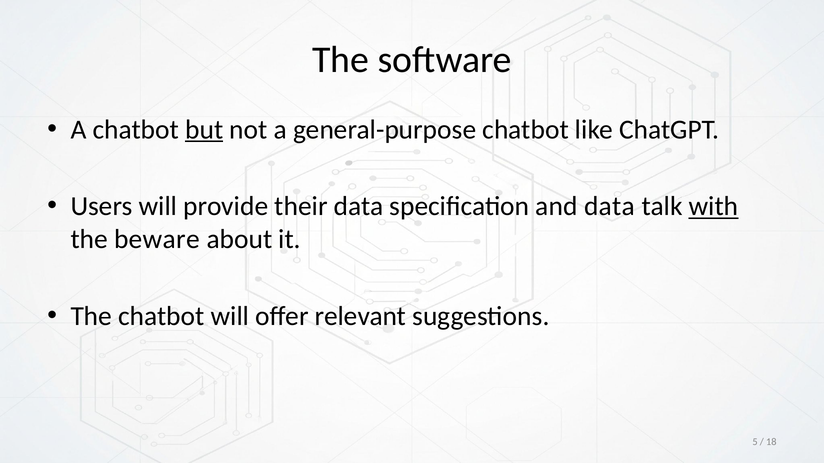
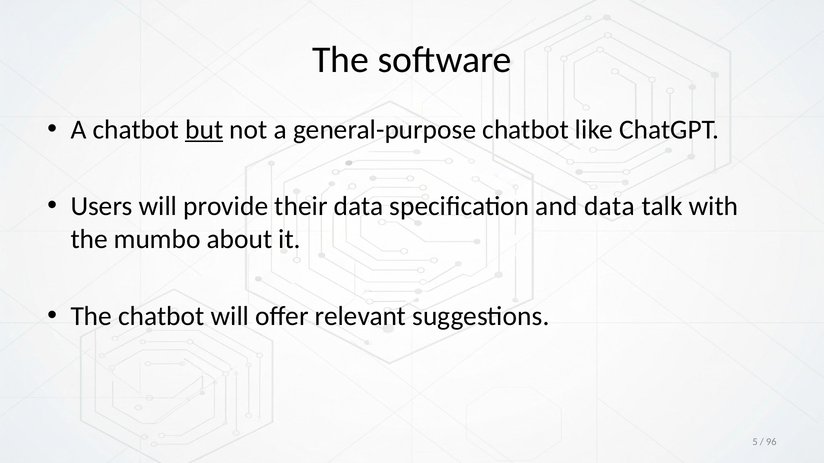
with underline: present -> none (713, 207)
beware: beware -> mumbo (157, 240)
18: 18 -> 96 (771, 443)
